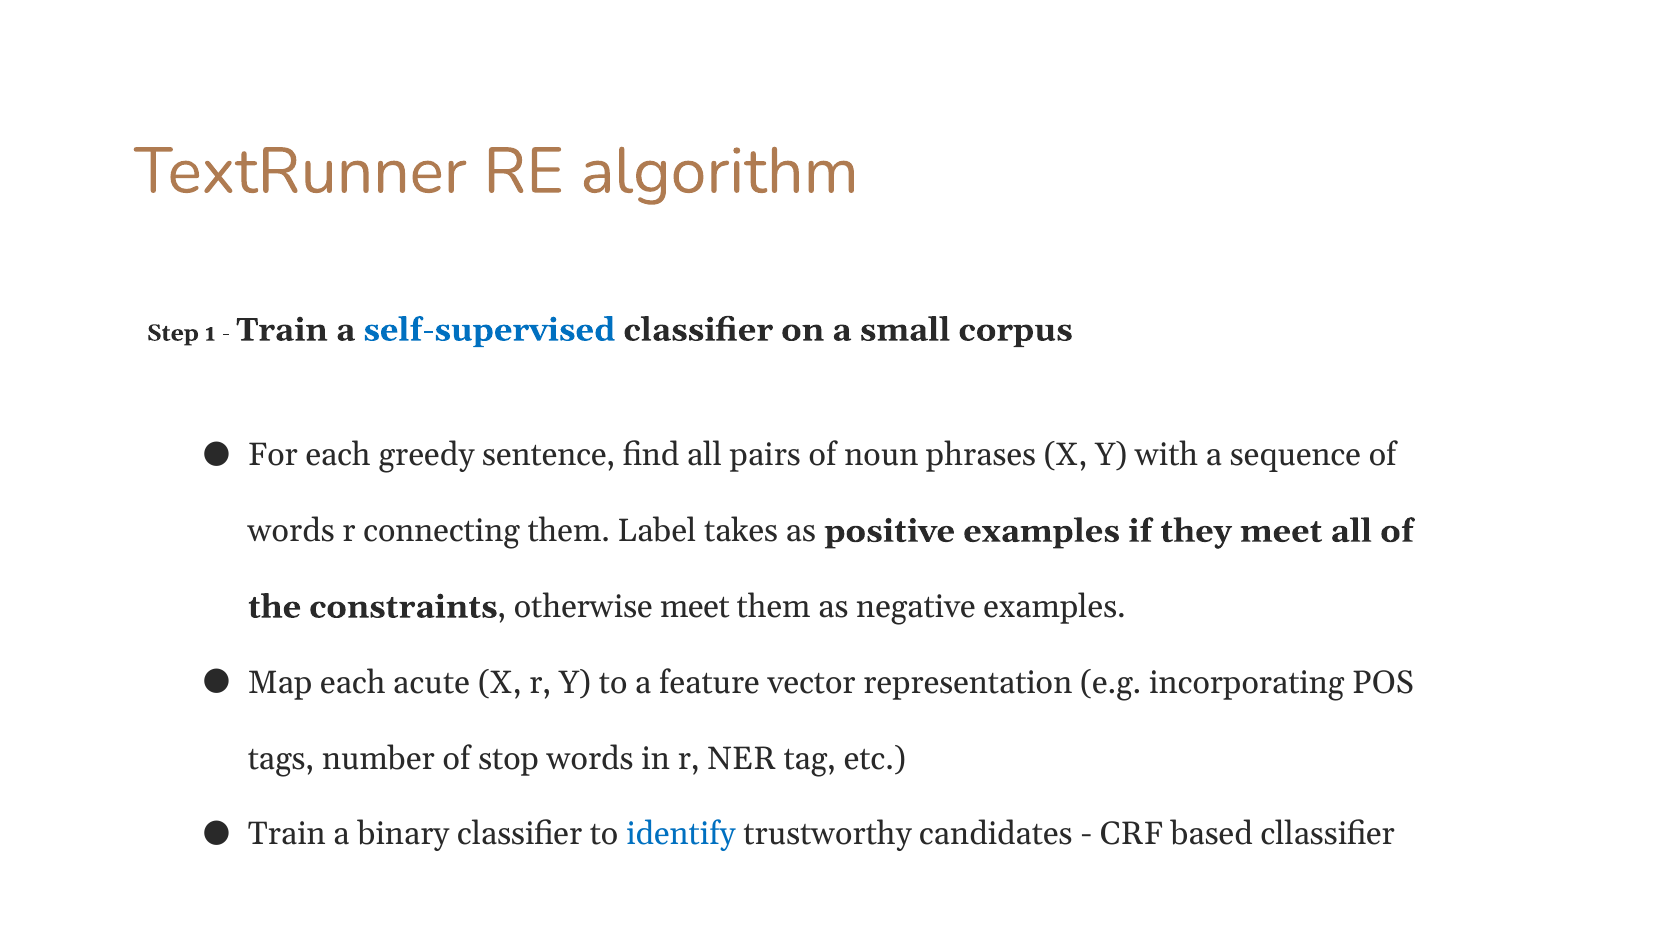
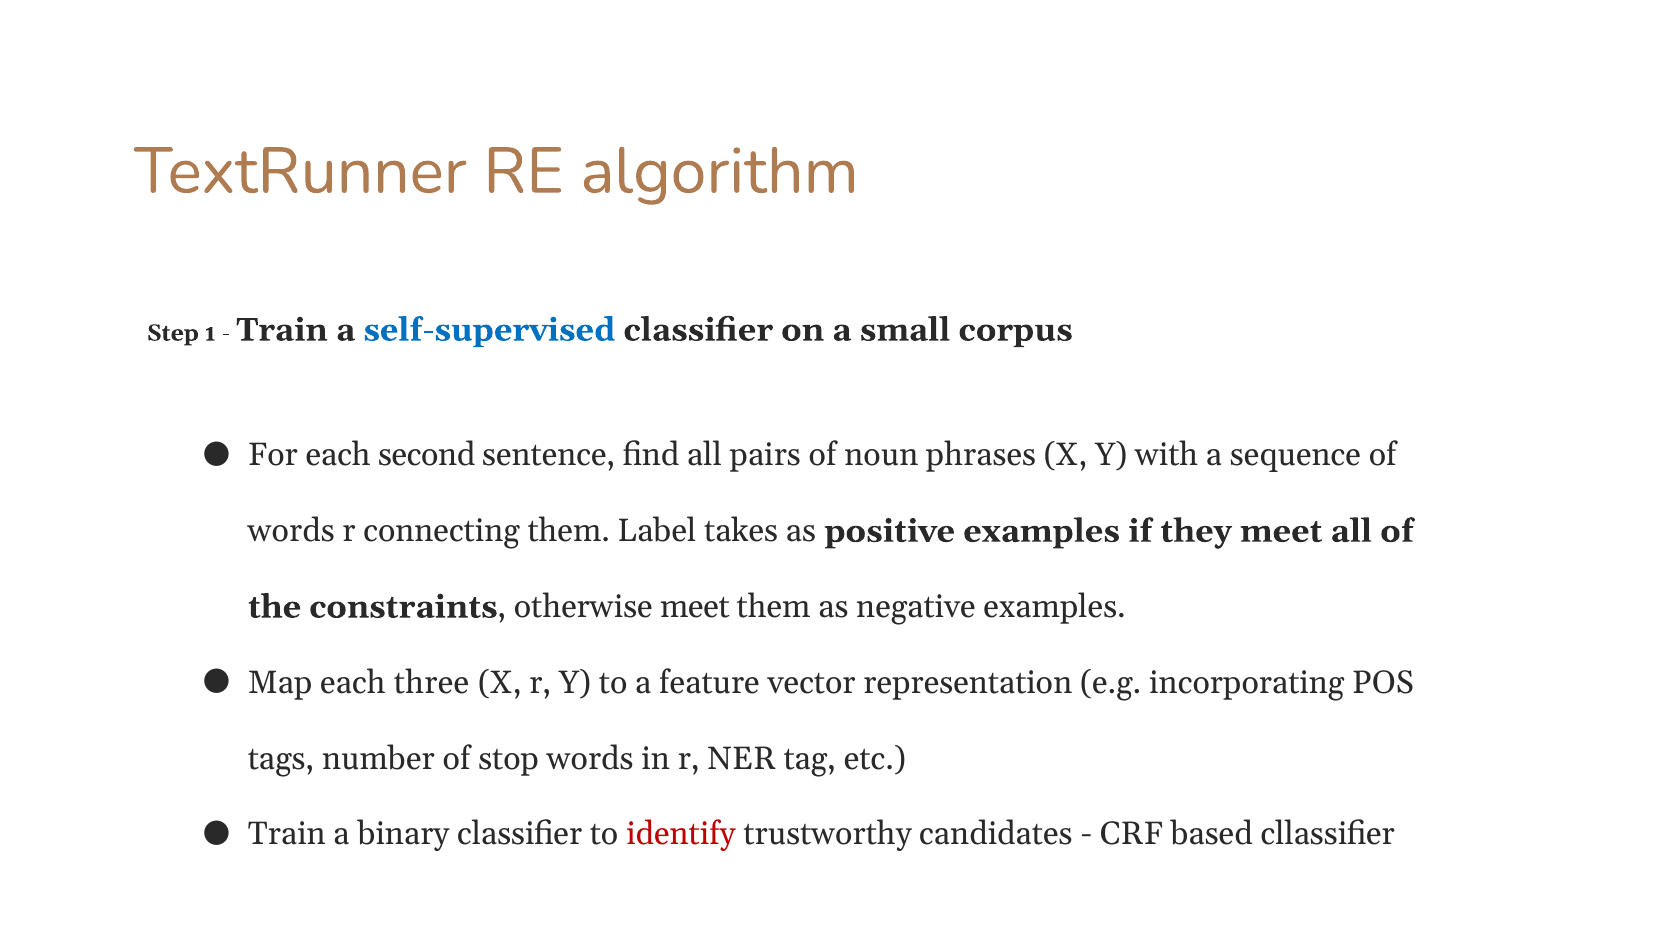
greedy: greedy -> second (427, 455)
acute: acute -> three (432, 683)
identify colour: blue -> red (681, 834)
